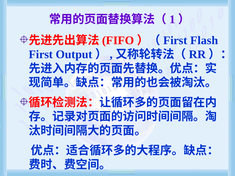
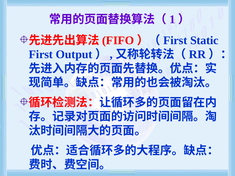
Flash: Flash -> Static (204, 40)
